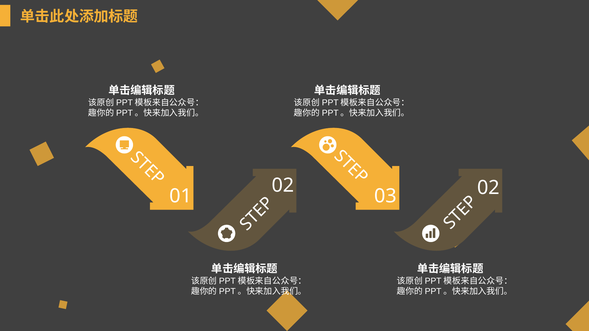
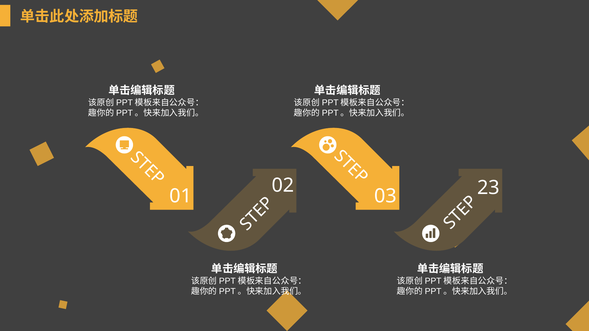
03 02: 02 -> 23 (488, 188)
